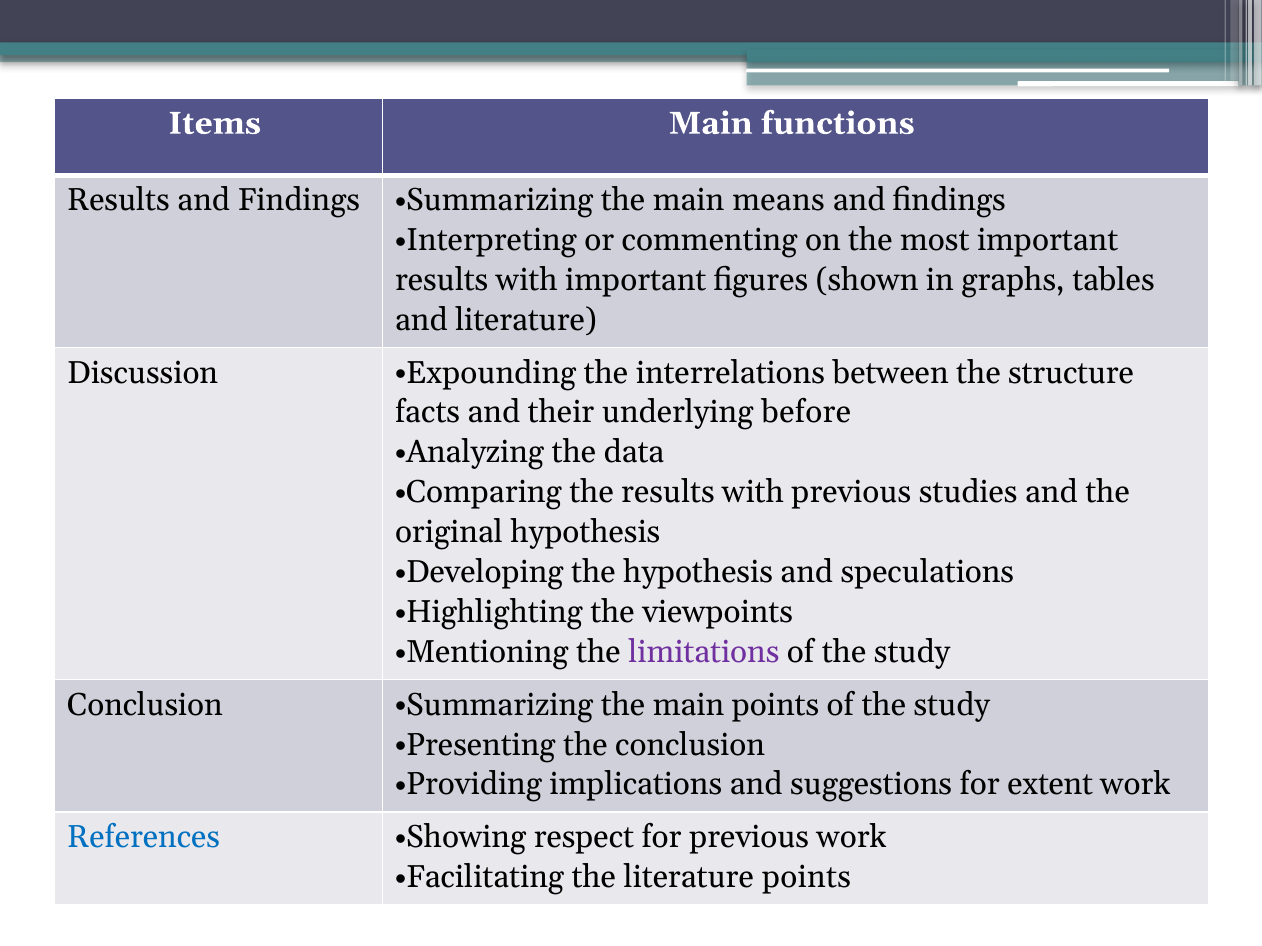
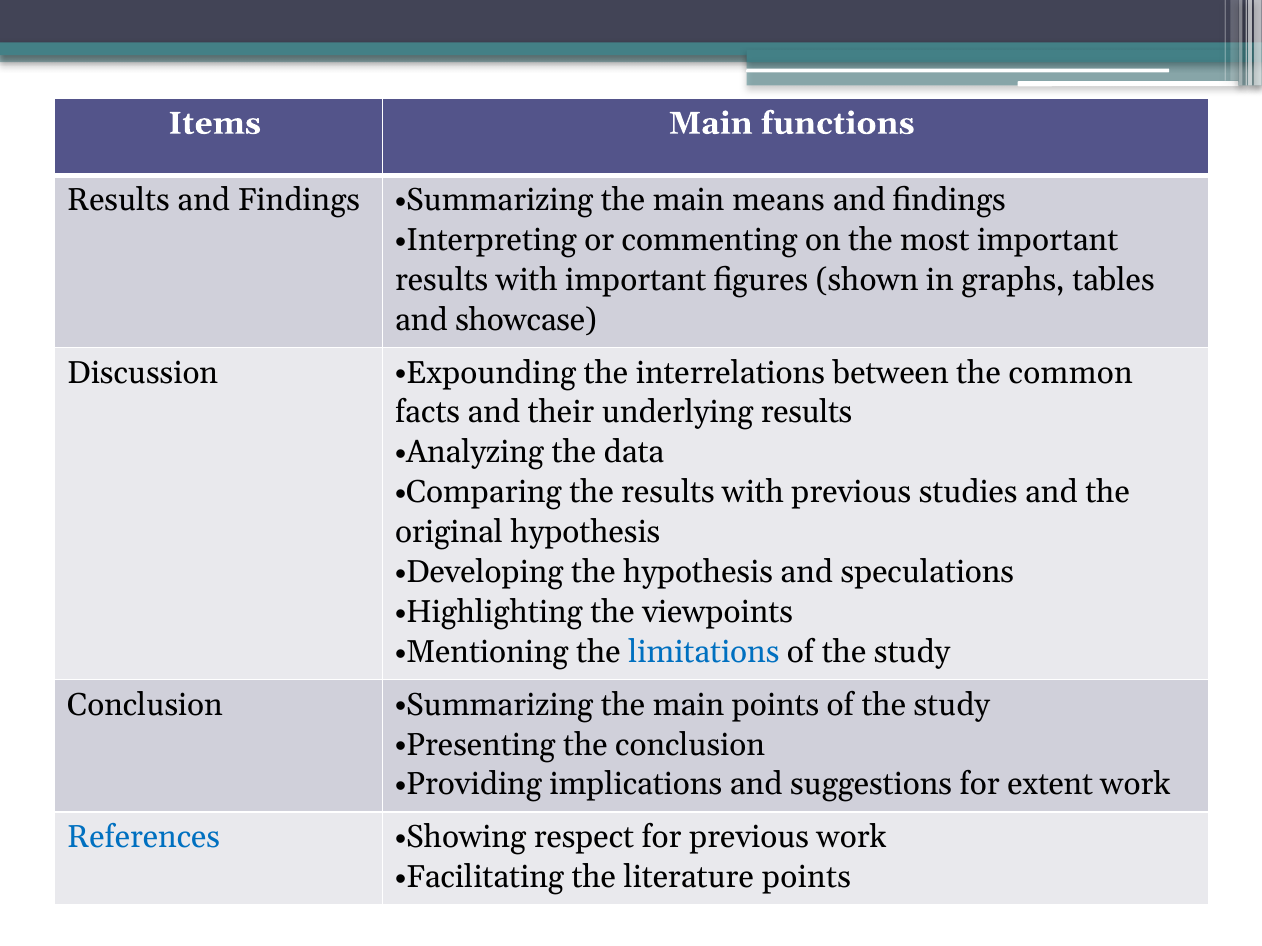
and literature: literature -> showcase (526, 320)
structure: structure -> common (1071, 373)
underlying before: before -> results (807, 413)
limitations colour: purple -> blue (704, 652)
